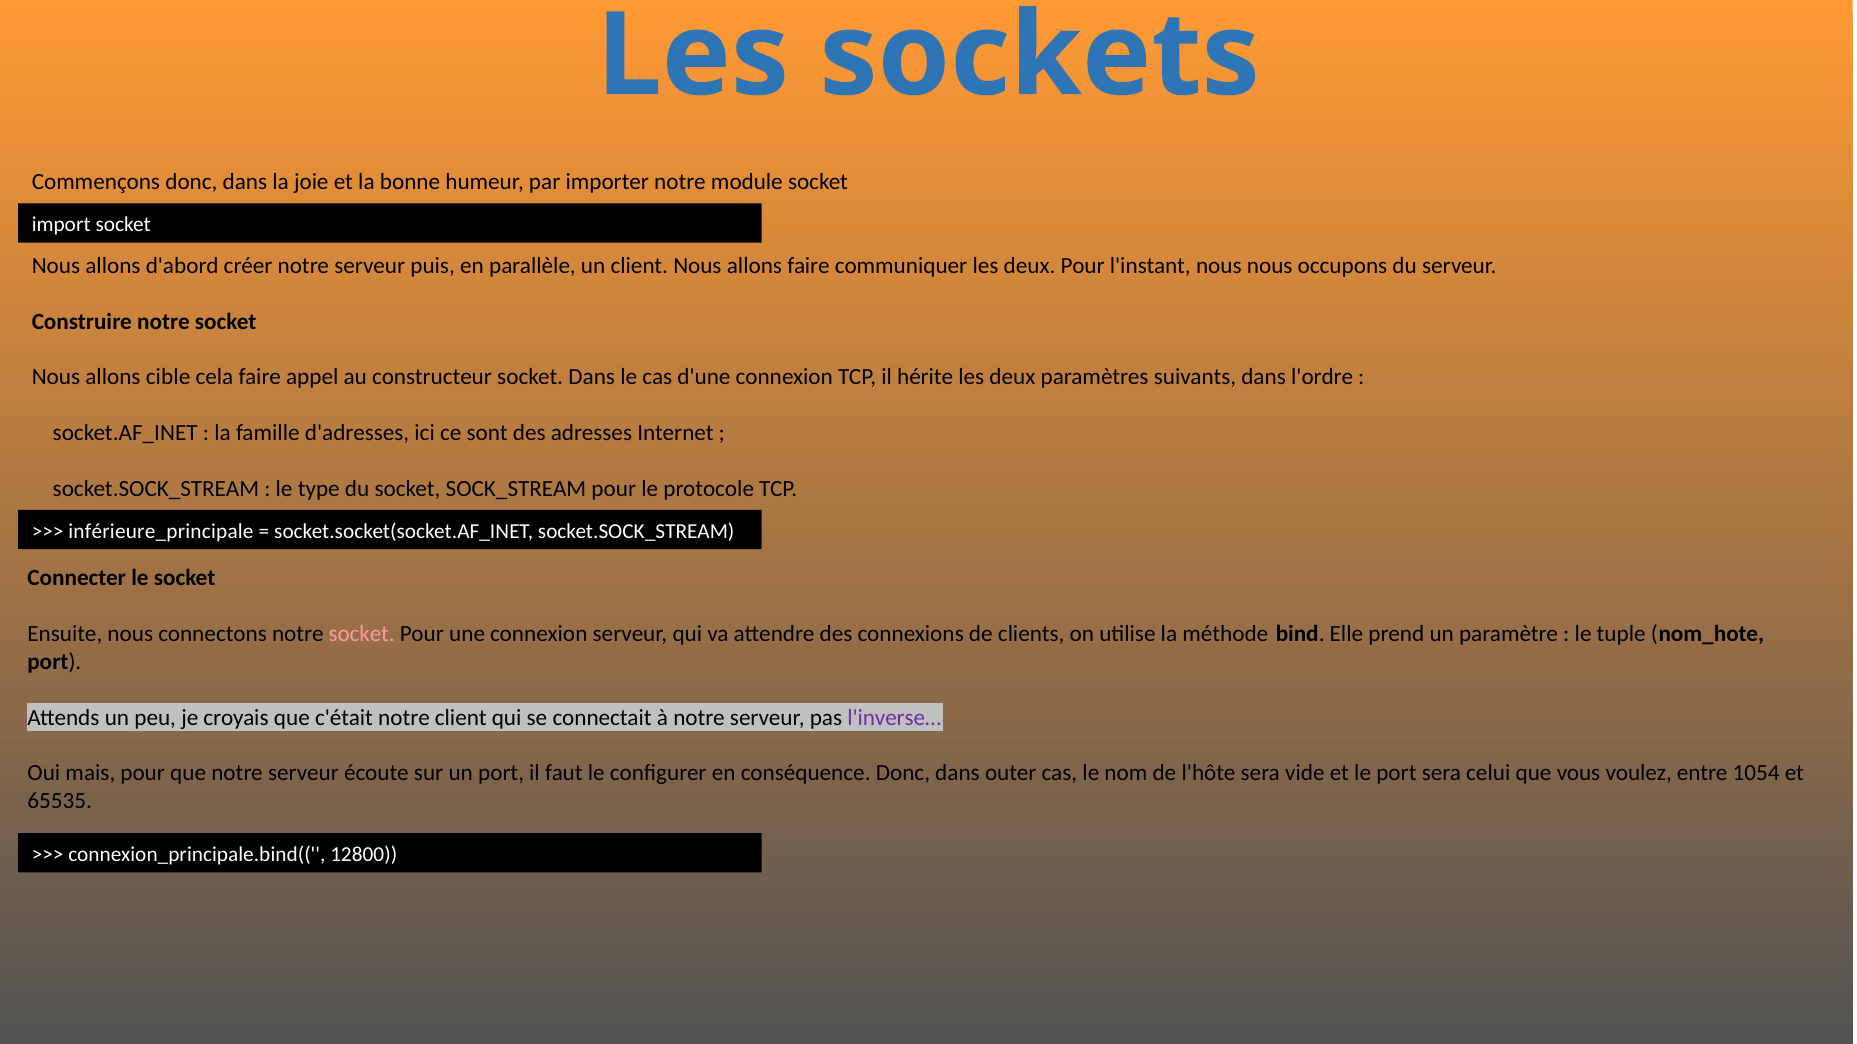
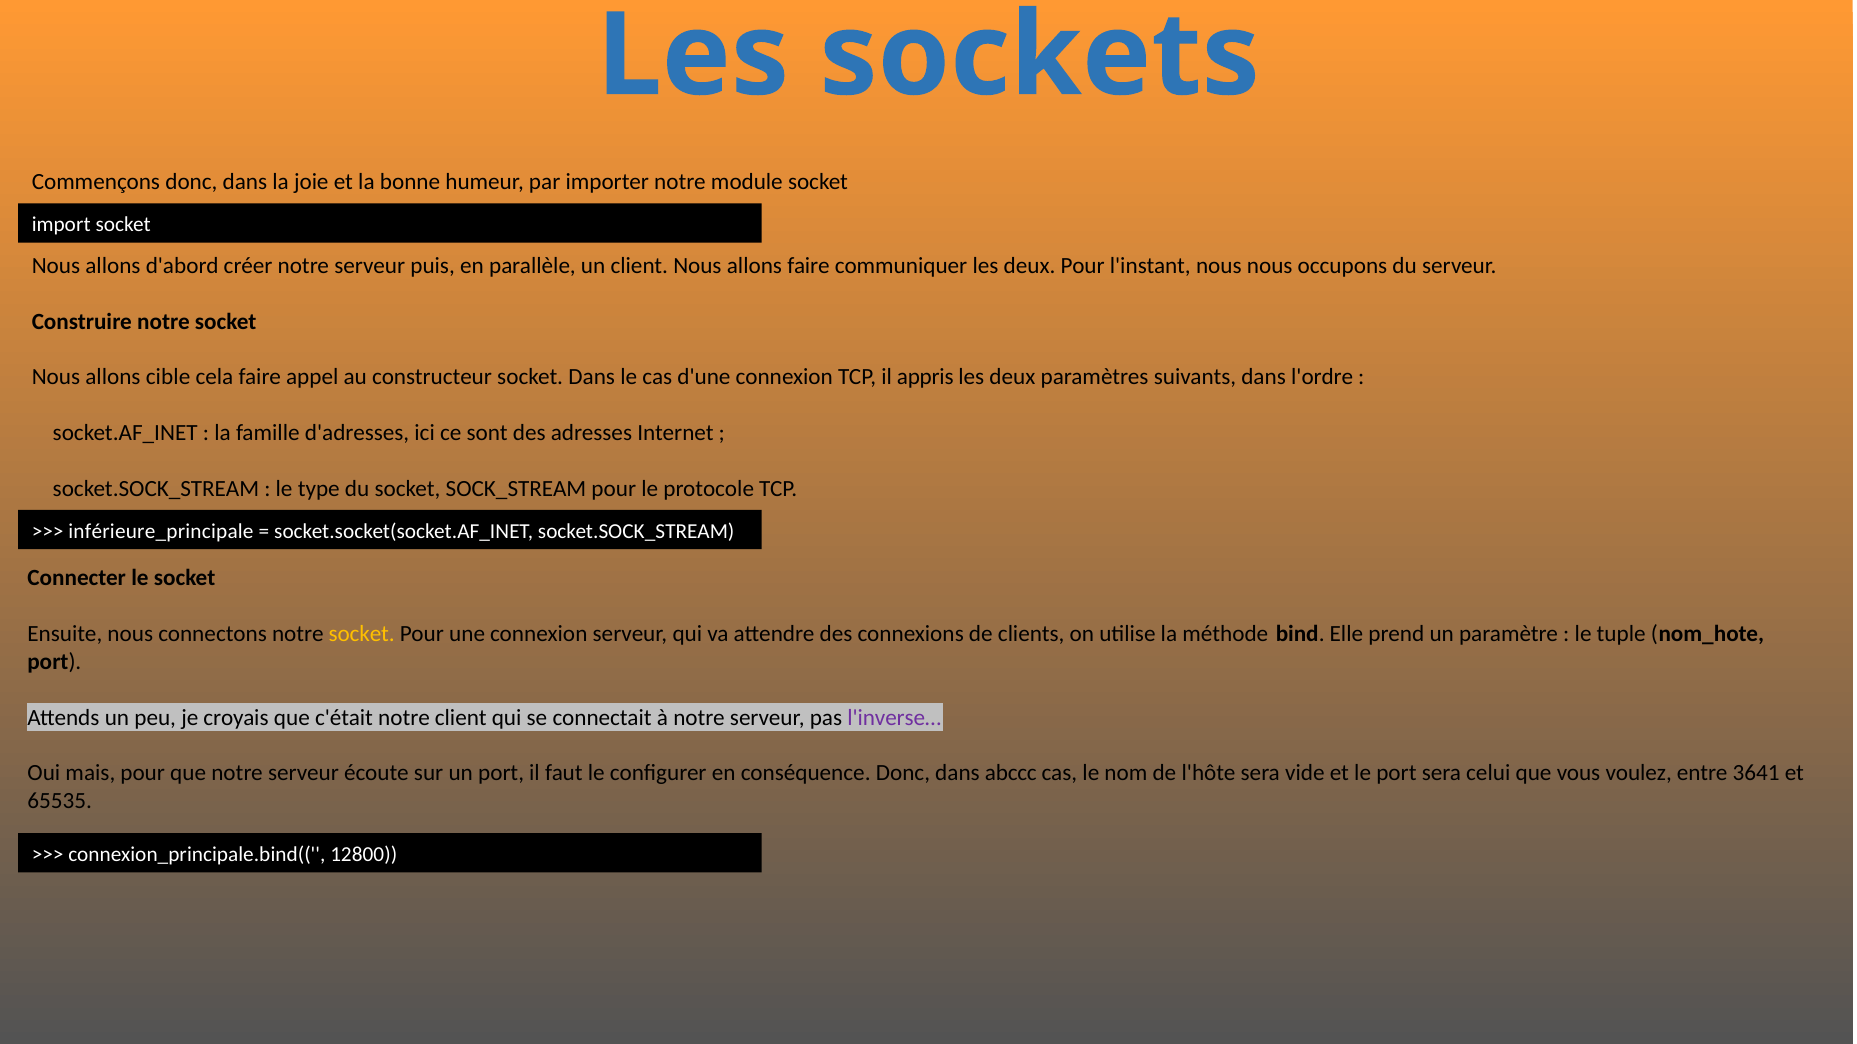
hérite: hérite -> appris (925, 378)
socket colour: pink -> yellow (362, 634)
outer: outer -> abccc (1011, 774)
1054: 1054 -> 3641 (1756, 774)
